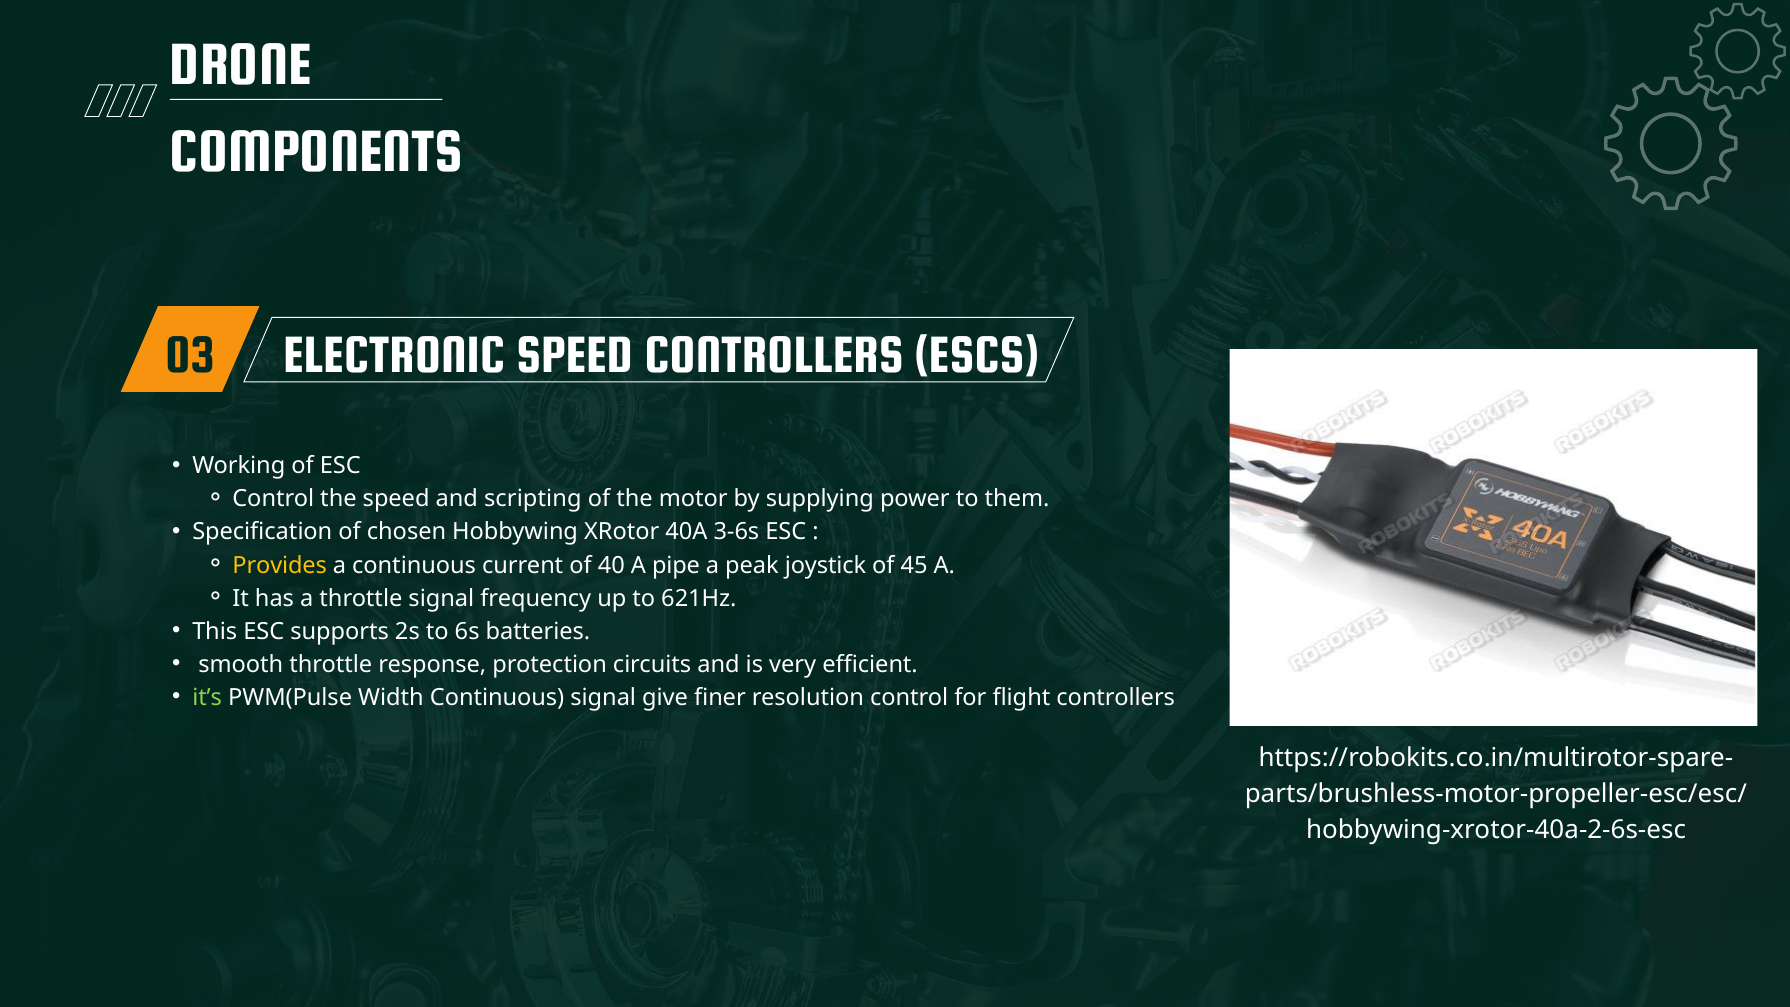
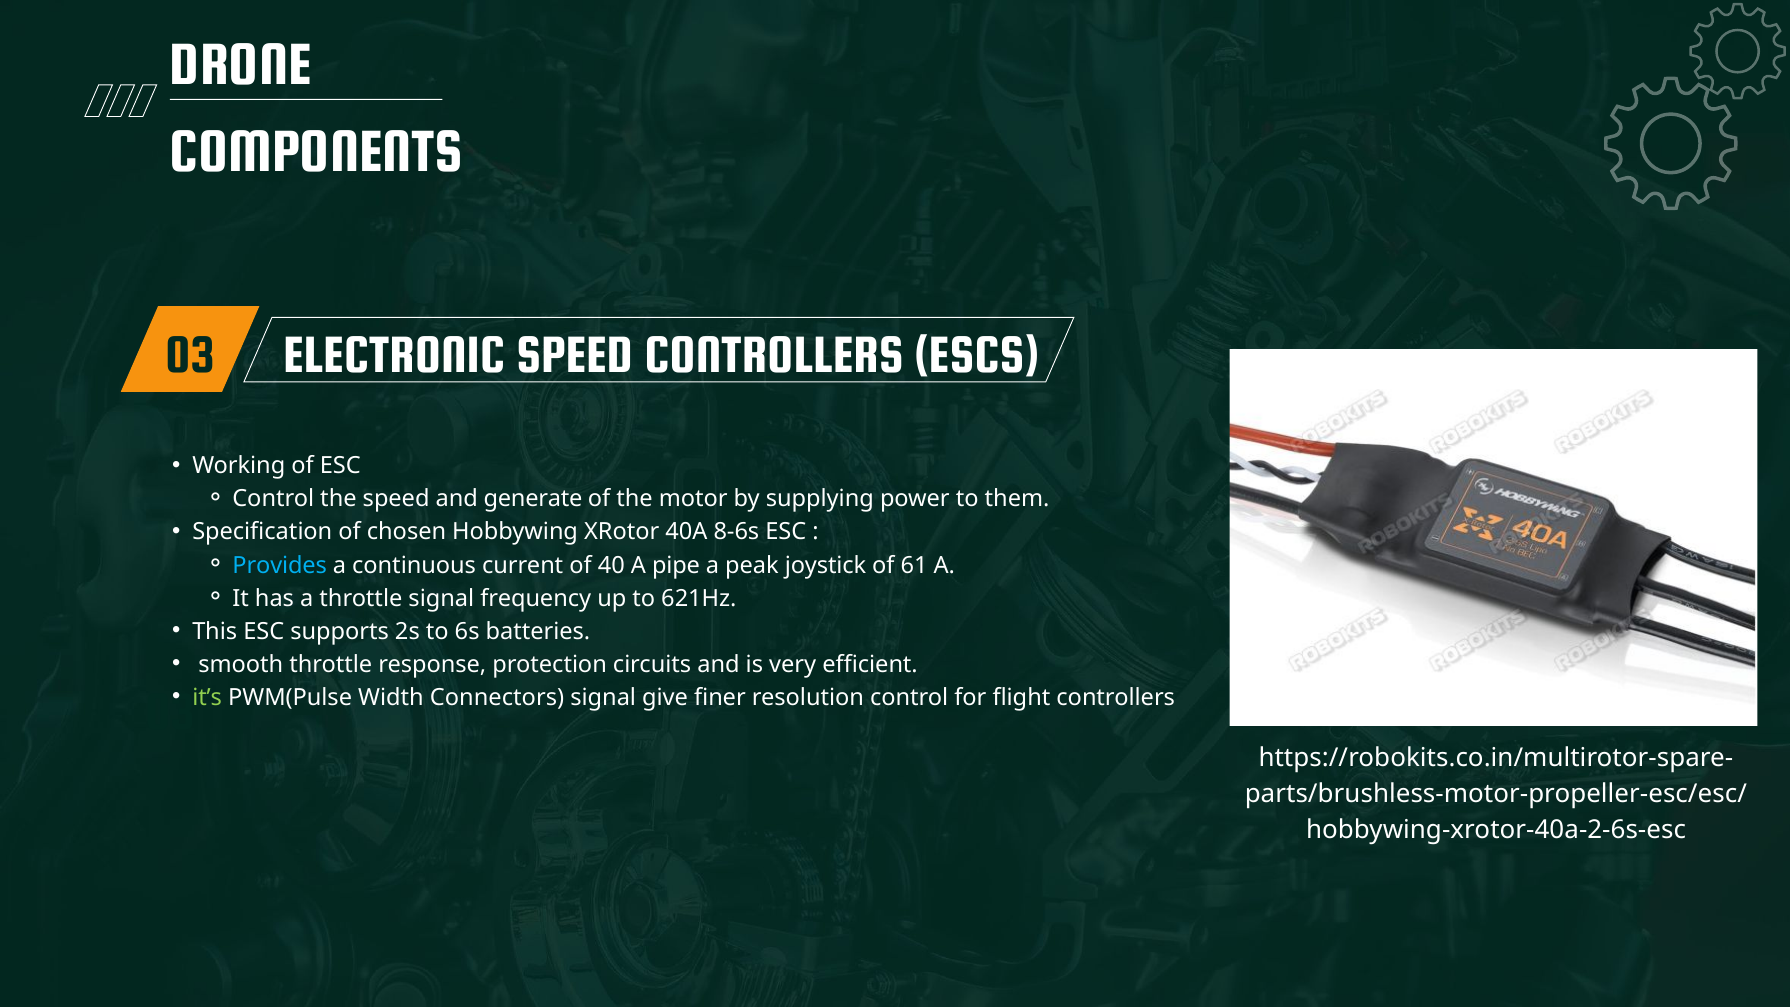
scripting: scripting -> generate (533, 499)
3-6s: 3-6s -> 8-6s (736, 532)
Provides colour: yellow -> light blue (280, 565)
45: 45 -> 61 (914, 565)
Width Continuous: Continuous -> Connectors (497, 697)
